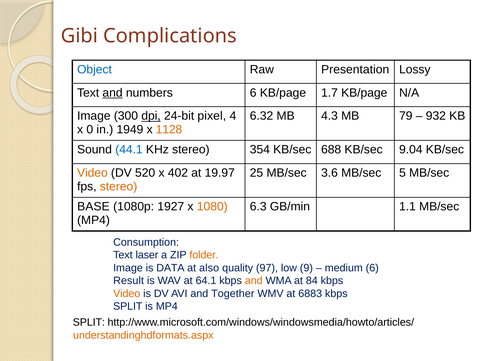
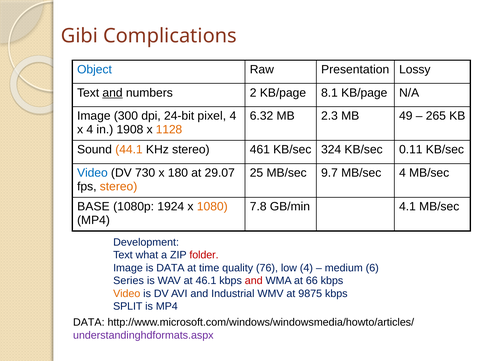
numbers 6: 6 -> 2 (253, 93)
1.7: 1.7 -> 8.1 (329, 93)
dpi underline: present -> none (151, 116)
4.3: 4.3 -> 2.3 (329, 116)
79: 79 -> 49 (406, 116)
932: 932 -> 265 (436, 116)
x 0: 0 -> 4 (90, 130)
1949: 1949 -> 1908 (130, 130)
44.1 colour: blue -> orange (129, 150)
354: 354 -> 461 (260, 150)
688: 688 -> 324 (331, 150)
9.04: 9.04 -> 0.11 (411, 150)
Video colour: orange -> blue (92, 173)
520: 520 -> 730 (145, 173)
402: 402 -> 180 (178, 173)
19.97: 19.97 -> 29.07 (220, 173)
3.6: 3.6 -> 9.7 (329, 173)
MB/sec 5: 5 -> 4 (402, 173)
1927: 1927 -> 1924 (171, 207)
6.3: 6.3 -> 7.8 (258, 207)
1.1: 1.1 -> 4.1 (407, 207)
Consumption: Consumption -> Development (146, 242)
laser: laser -> what (147, 255)
folder colour: orange -> red (204, 255)
also: also -> time (209, 268)
97: 97 -> 76 (267, 268)
low 9: 9 -> 4 (306, 268)
Result: Result -> Series (129, 281)
64.1: 64.1 -> 46.1 (206, 281)
and colour: orange -> red (254, 281)
84: 84 -> 66 (312, 281)
Together: Together -> Industrial (233, 294)
6883: 6883 -> 9875 (310, 294)
SPLIT: SPLIT -> DATA (89, 323)
understandinghdformats.aspx colour: orange -> purple (143, 336)
